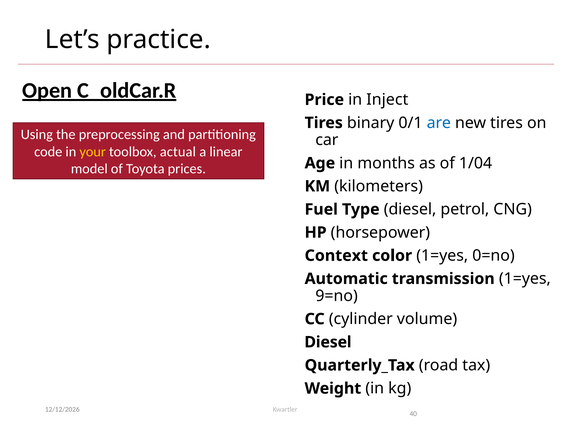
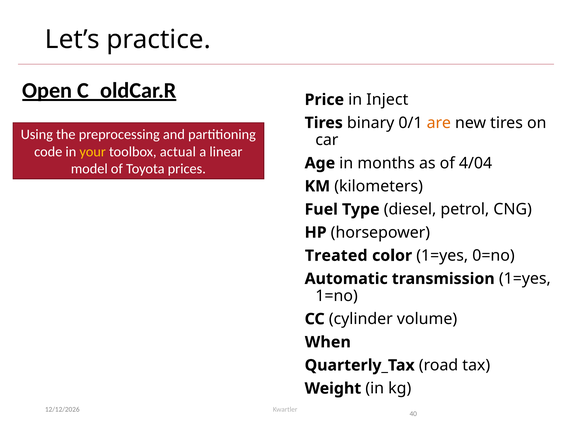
are colour: blue -> orange (439, 123)
1/04: 1/04 -> 4/04 (476, 163)
Context: Context -> Treated (336, 256)
9=no: 9=no -> 1=no (337, 296)
Diesel: Diesel -> When (328, 342)
